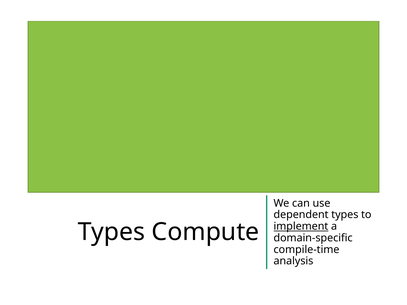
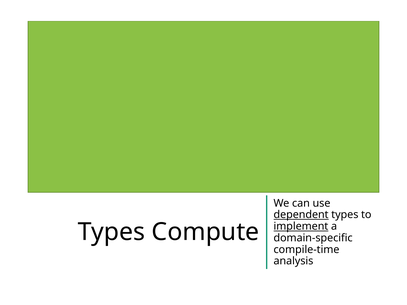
dependent underline: none -> present (301, 215)
